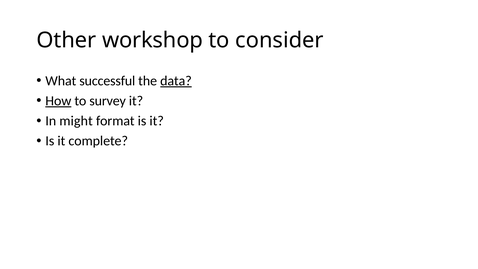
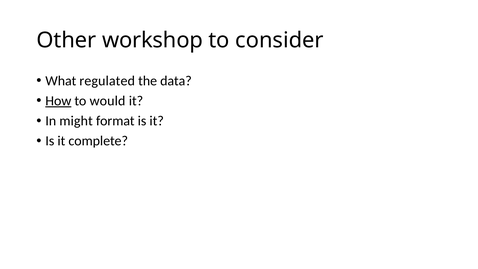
successful: successful -> regulated (107, 81)
data underline: present -> none (176, 81)
survey: survey -> would (108, 101)
